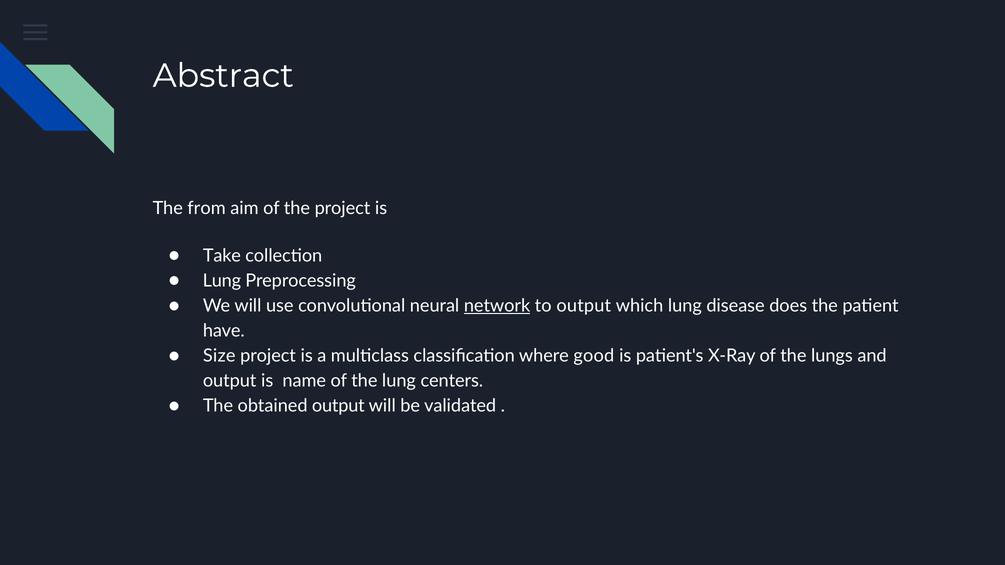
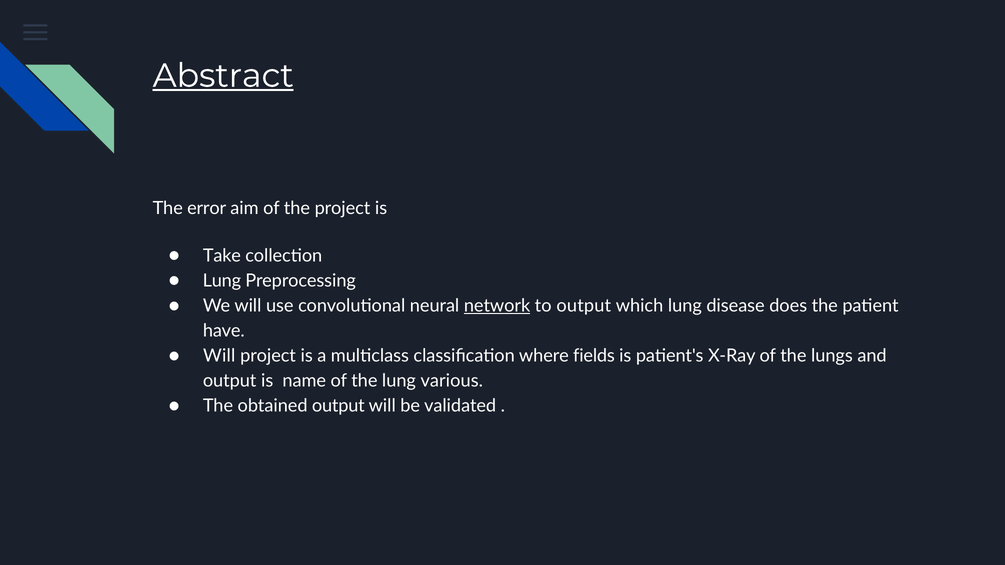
Abstract underline: none -> present (223, 76)
from: from -> error (207, 209)
Size: Size -> Will (219, 356)
good: good -> fields (594, 356)
centers: centers -> various (452, 381)
